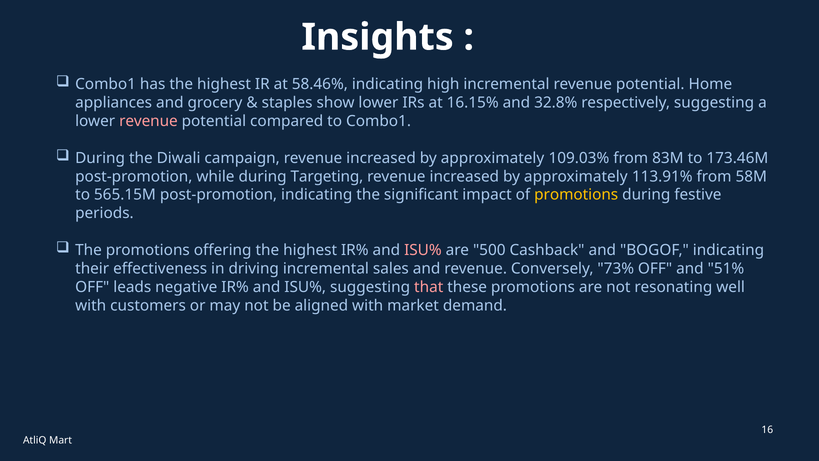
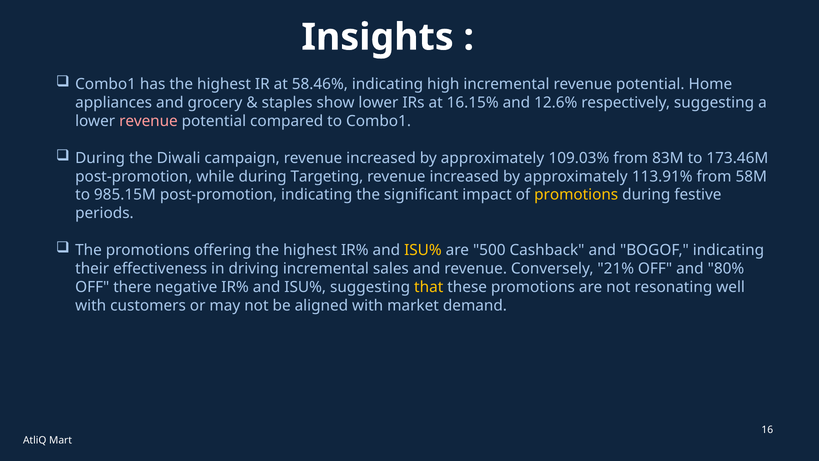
32.8%: 32.8% -> 12.6% (556, 103)
565.15M: 565.15M -> 985.15M (125, 195)
ISU% colour: pink -> yellow (423, 250)
73%: 73% -> 21% (616, 268)
51%: 51% -> 80% (726, 268)
leads: leads -> there (132, 287)
that colour: pink -> yellow (429, 287)
